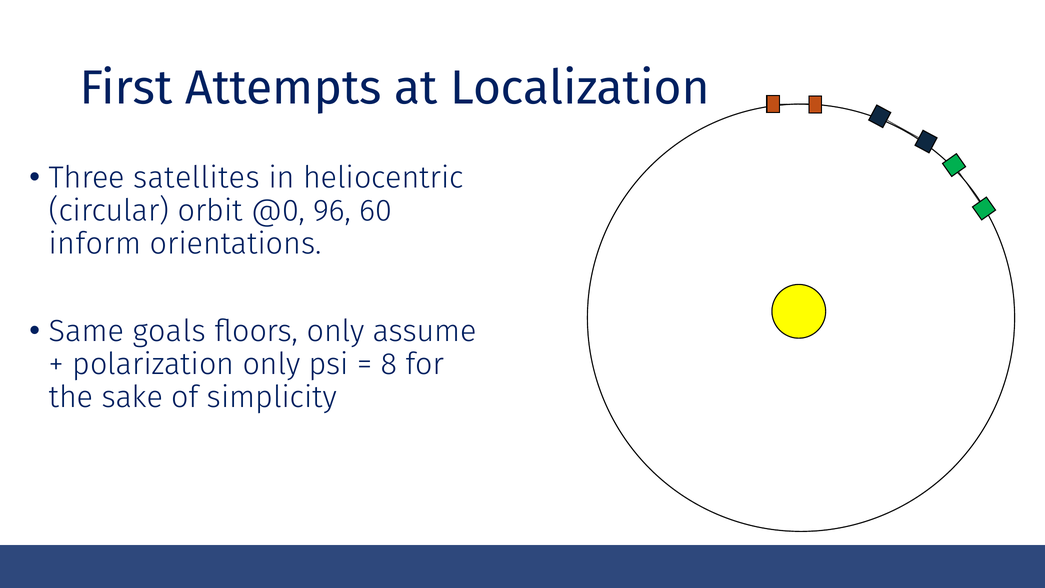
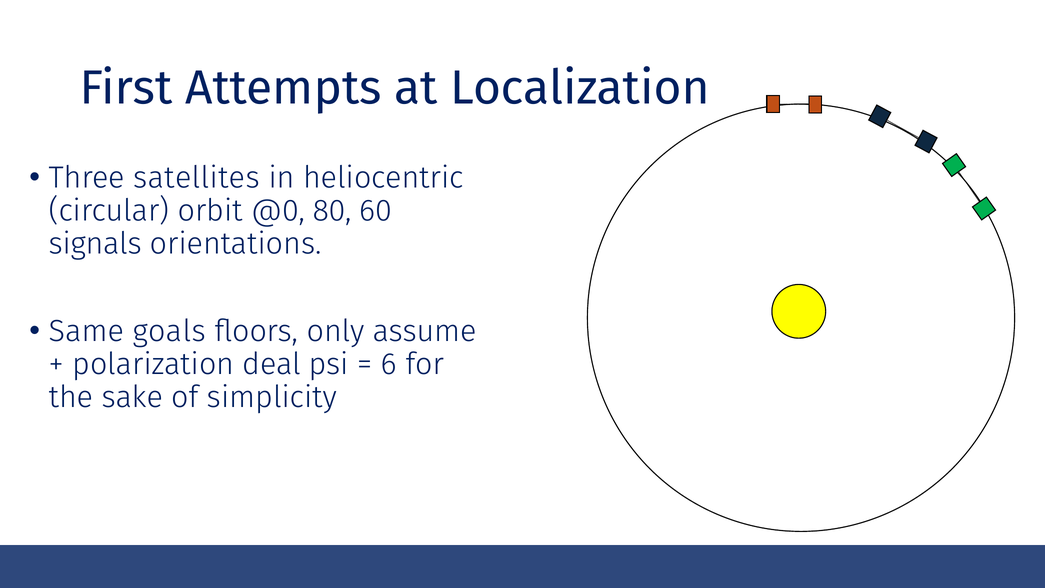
96: 96 -> 80 (332, 211)
inform: inform -> signals (95, 244)
polarization only: only -> deal (272, 364)
8: 8 -> 6 (389, 364)
